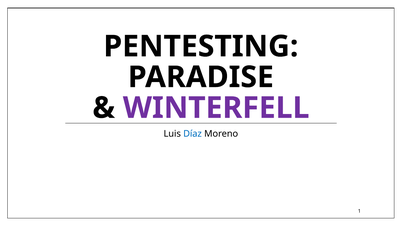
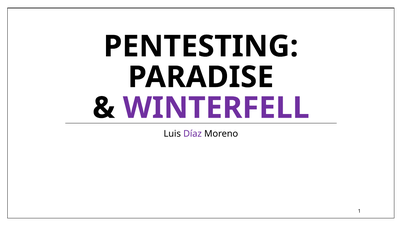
Díaz colour: blue -> purple (193, 134)
